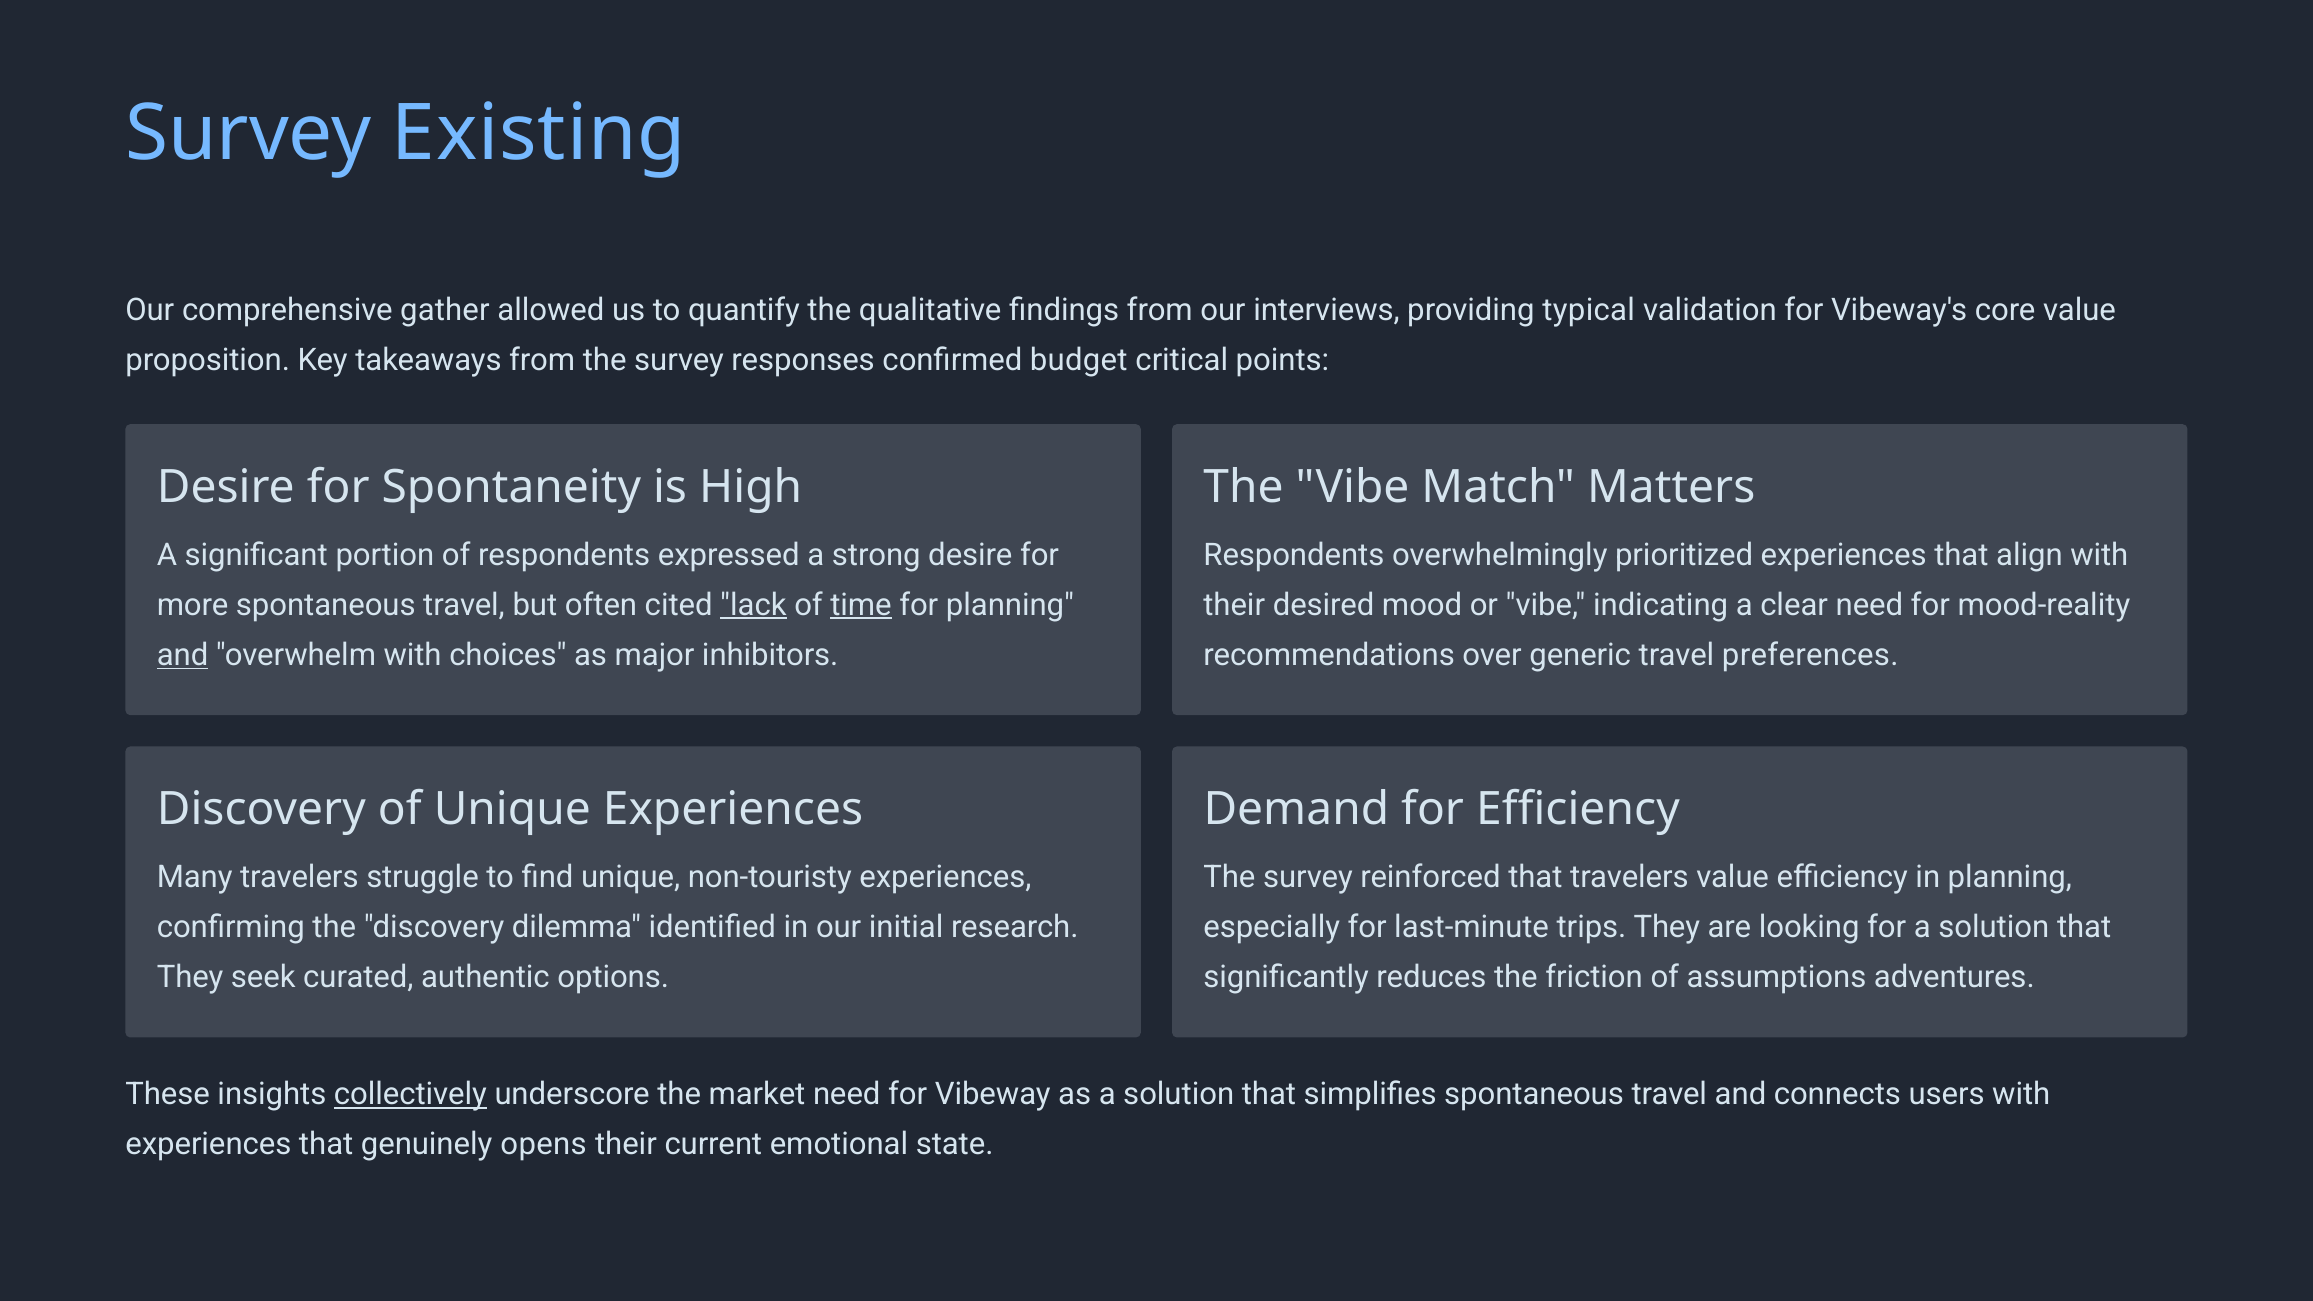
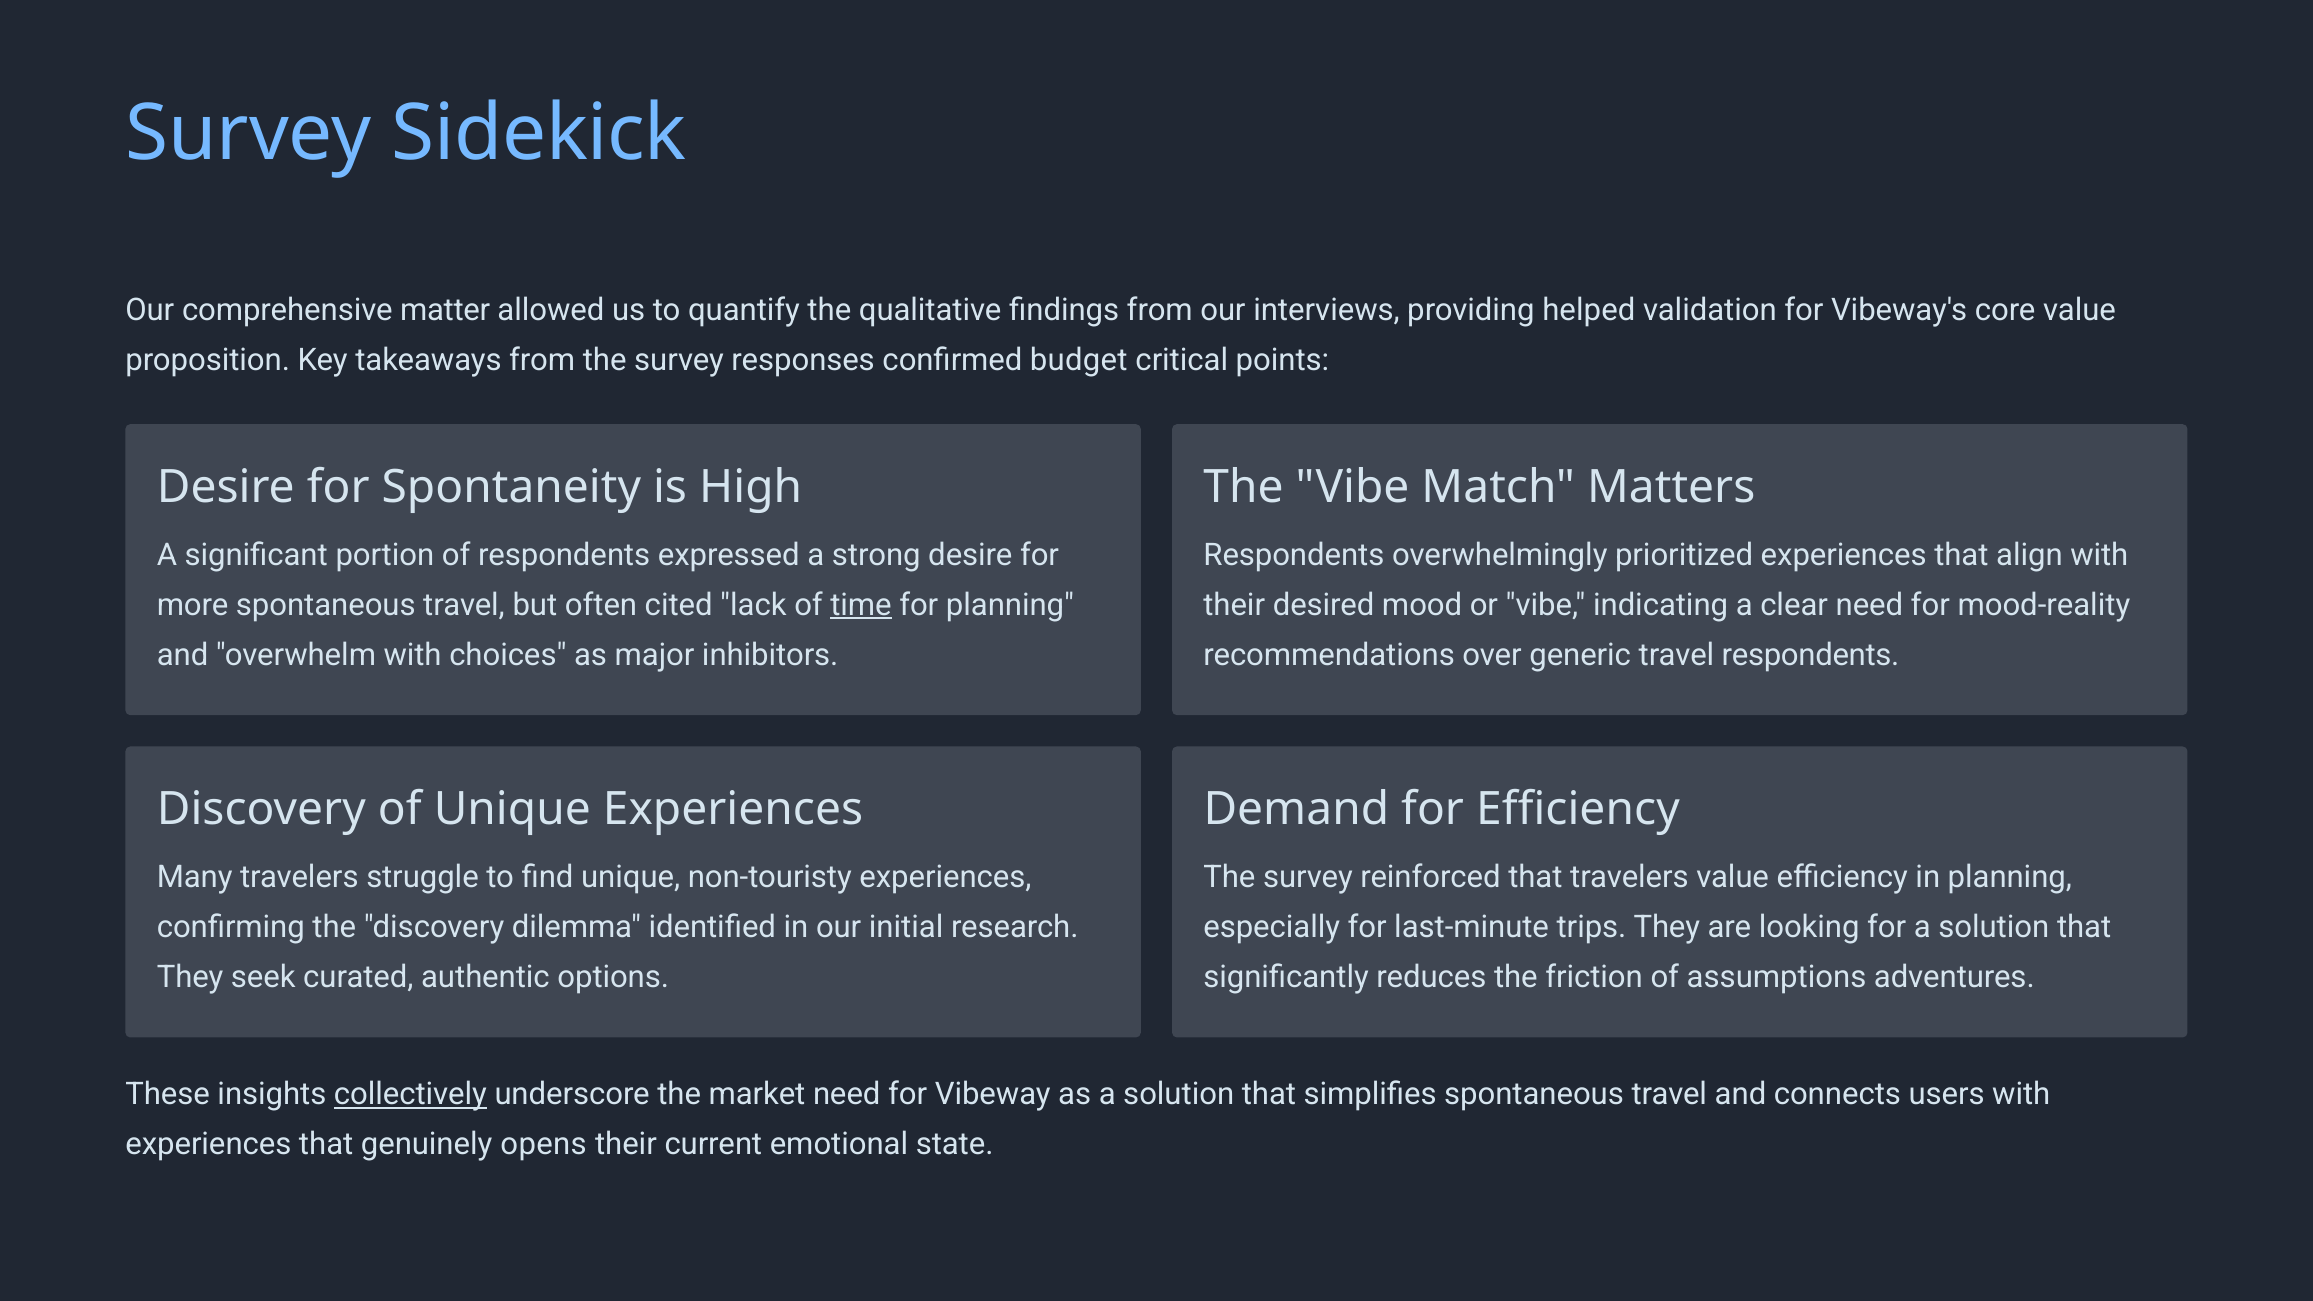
Existing: Existing -> Sidekick (539, 134)
gather: gather -> matter (445, 310)
typical: typical -> helped (1589, 310)
lack underline: present -> none (753, 605)
and underline: present -> none (183, 655)
travel preferences: preferences -> respondents (1811, 655)
